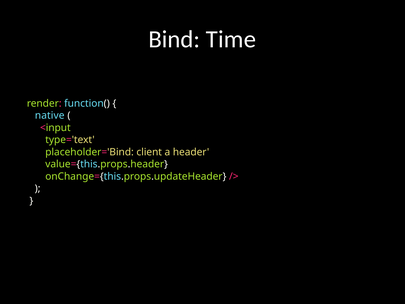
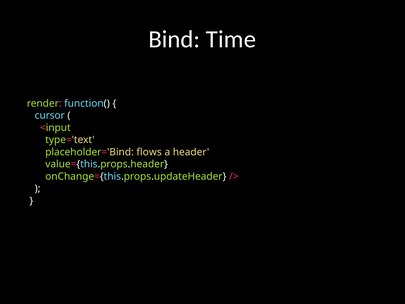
native: native -> cursor (50, 116)
client: client -> flows (149, 152)
